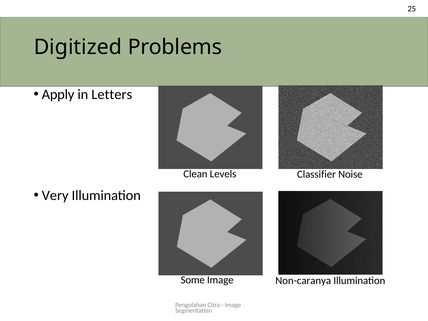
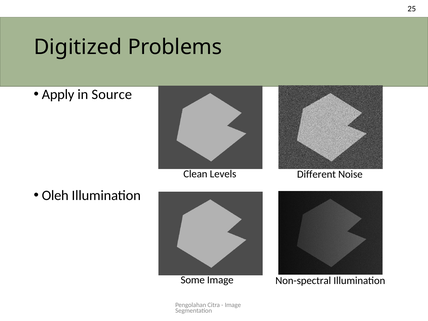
Letters: Letters -> Source (112, 95)
Classifier: Classifier -> Different (316, 174)
Very: Very -> Oleh (55, 195)
Non-caranya: Non-caranya -> Non-spectral (303, 280)
